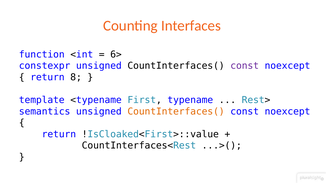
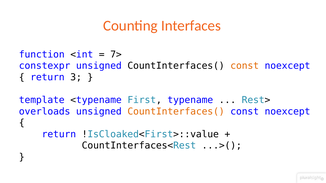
6>: 6> -> 7> (116, 55)
const colour: purple -> orange (245, 66)
8: 8 -> 3 (76, 77)
semantics: semantics -> overloads (45, 112)
